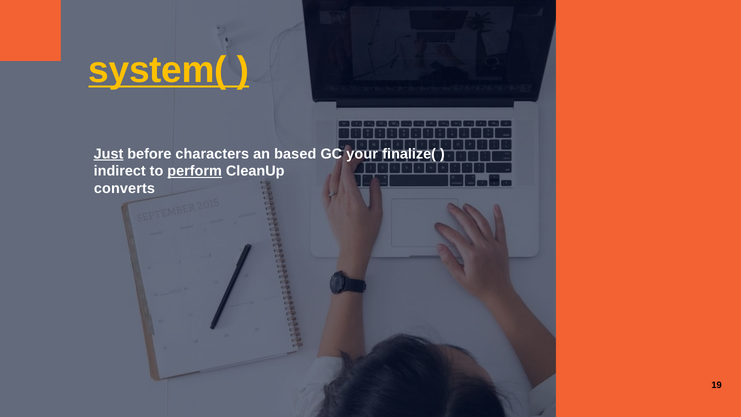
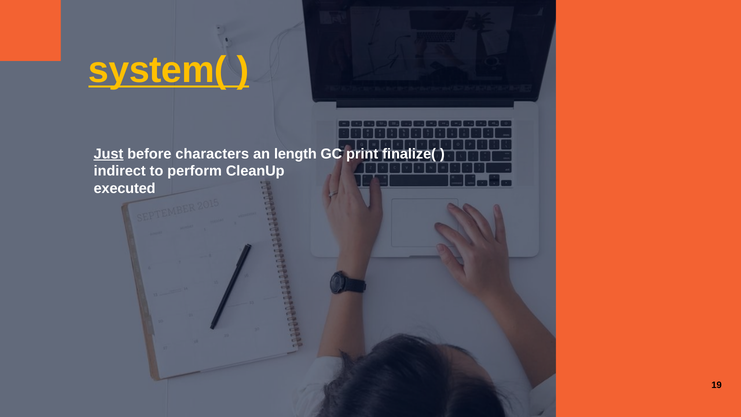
based: based -> length (295, 154)
your: your -> print (362, 154)
perform underline: present -> none (195, 171)
converts: converts -> executed (125, 188)
